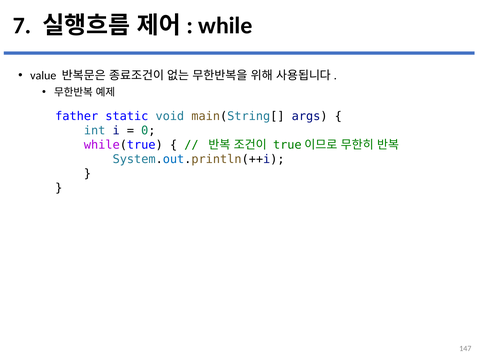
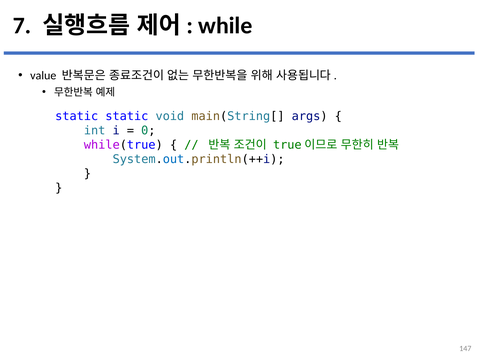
father: father -> static (77, 116)
